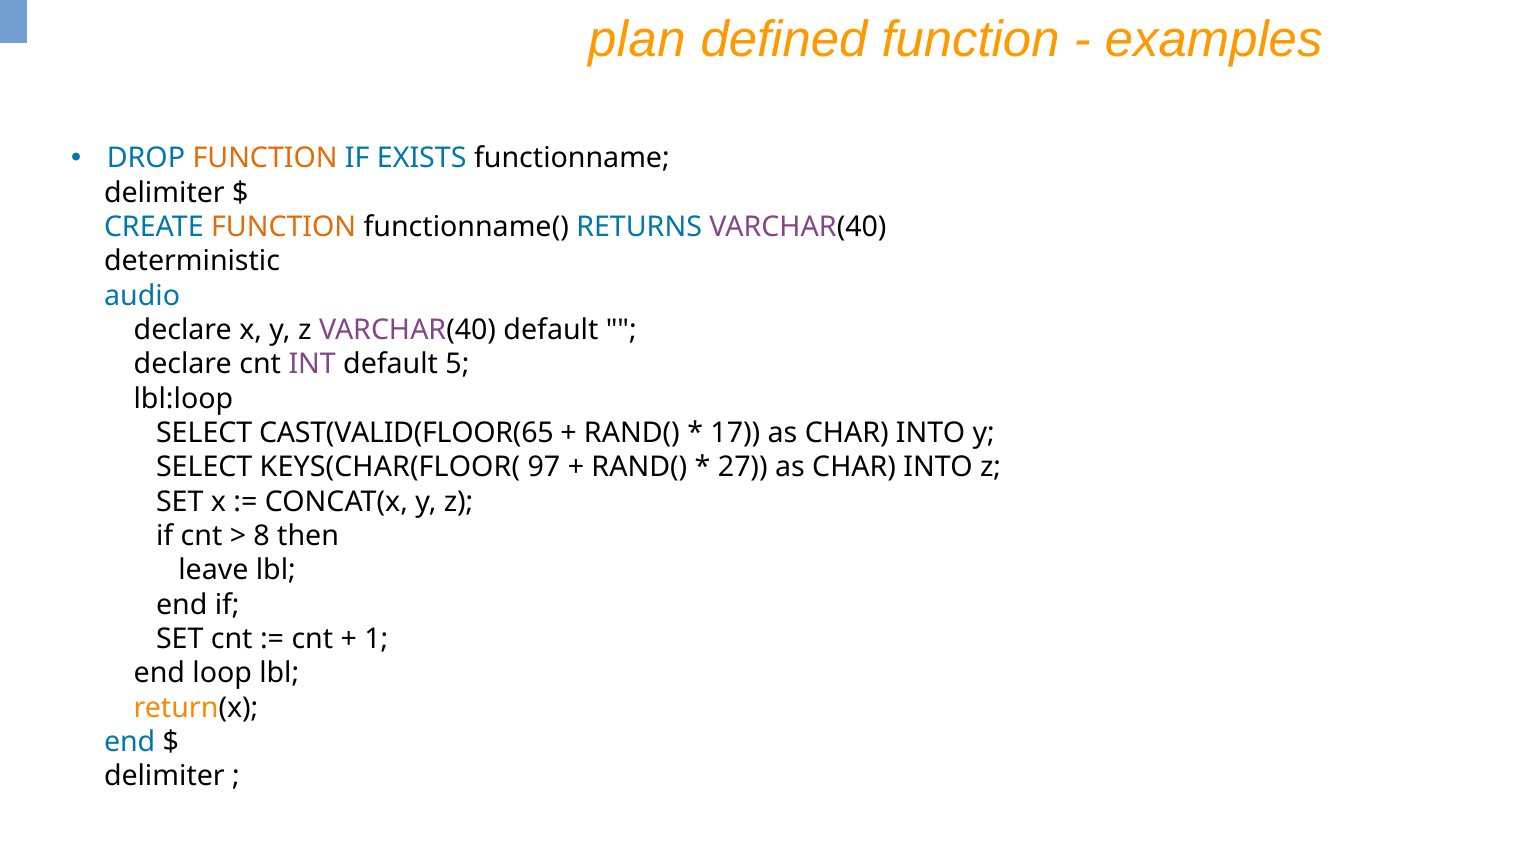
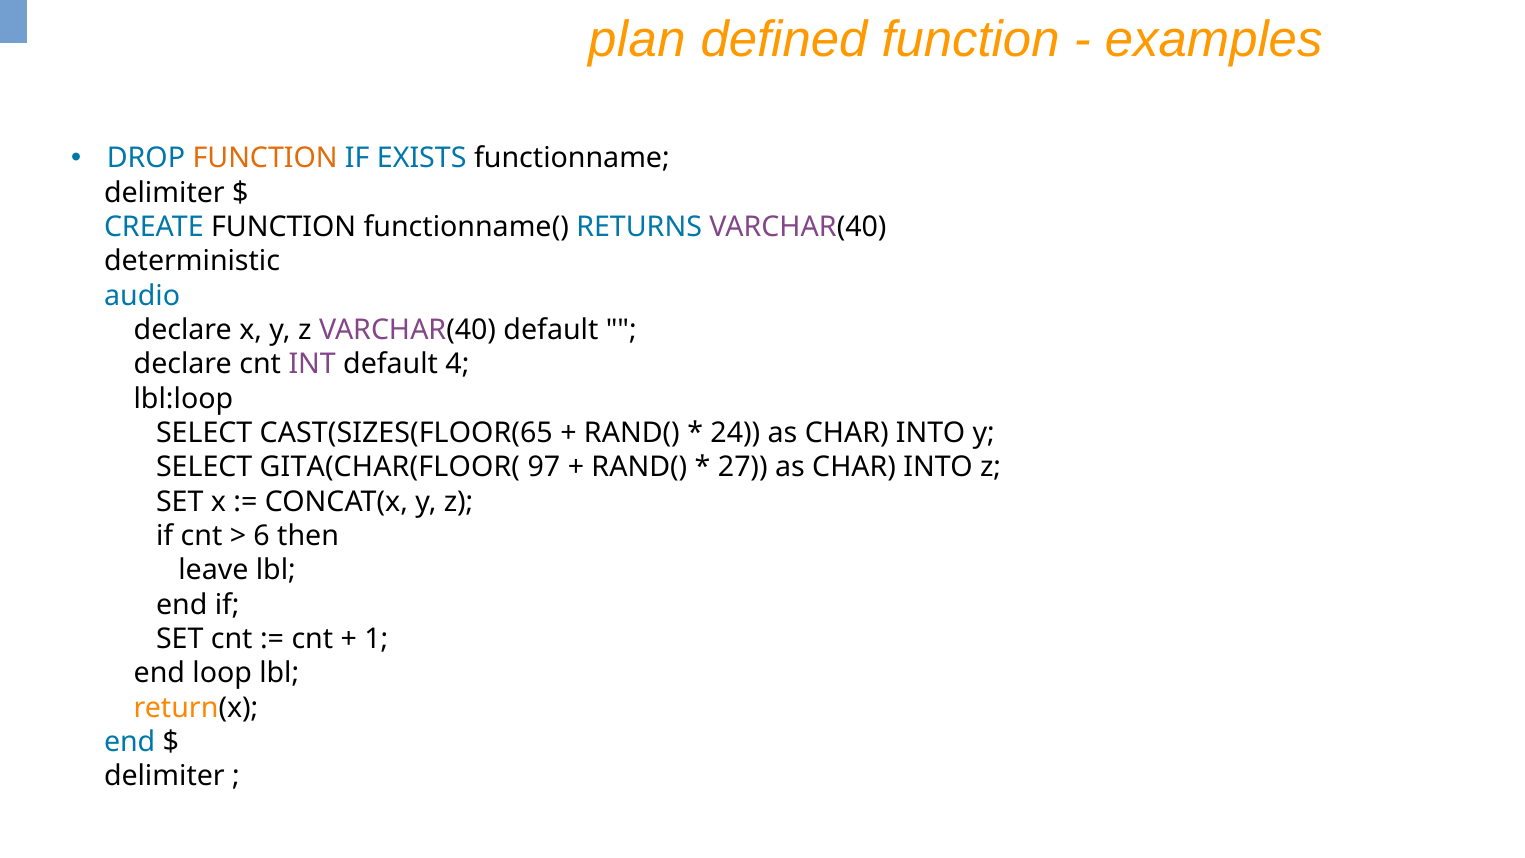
FUNCTION colour: orange -> black (284, 227)
5: 5 -> 4 (457, 364)
CAST(VALID(FLOOR(65: CAST(VALID(FLOOR(65 -> CAST(SIZES(FLOOR(65 (406, 433)
17: 17 -> 24 (735, 433)
KEYS(CHAR(FLOOR(: KEYS(CHAR(FLOOR( -> GITA(CHAR(FLOOR( (390, 467)
8: 8 -> 6 (262, 536)
